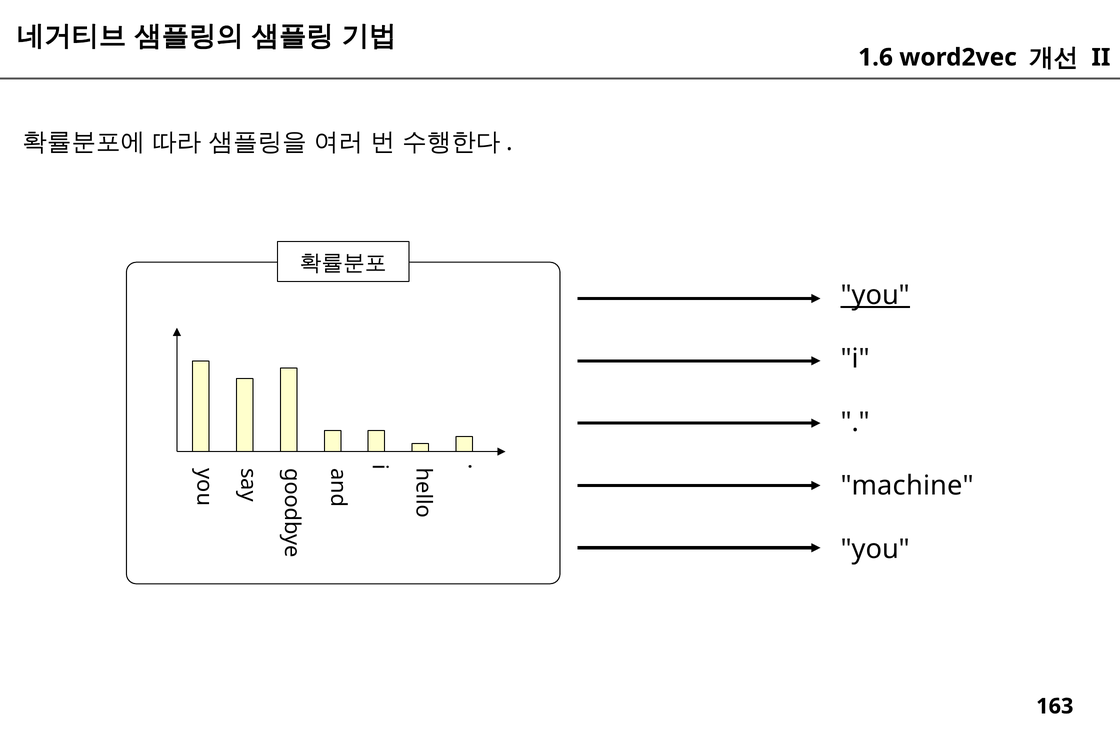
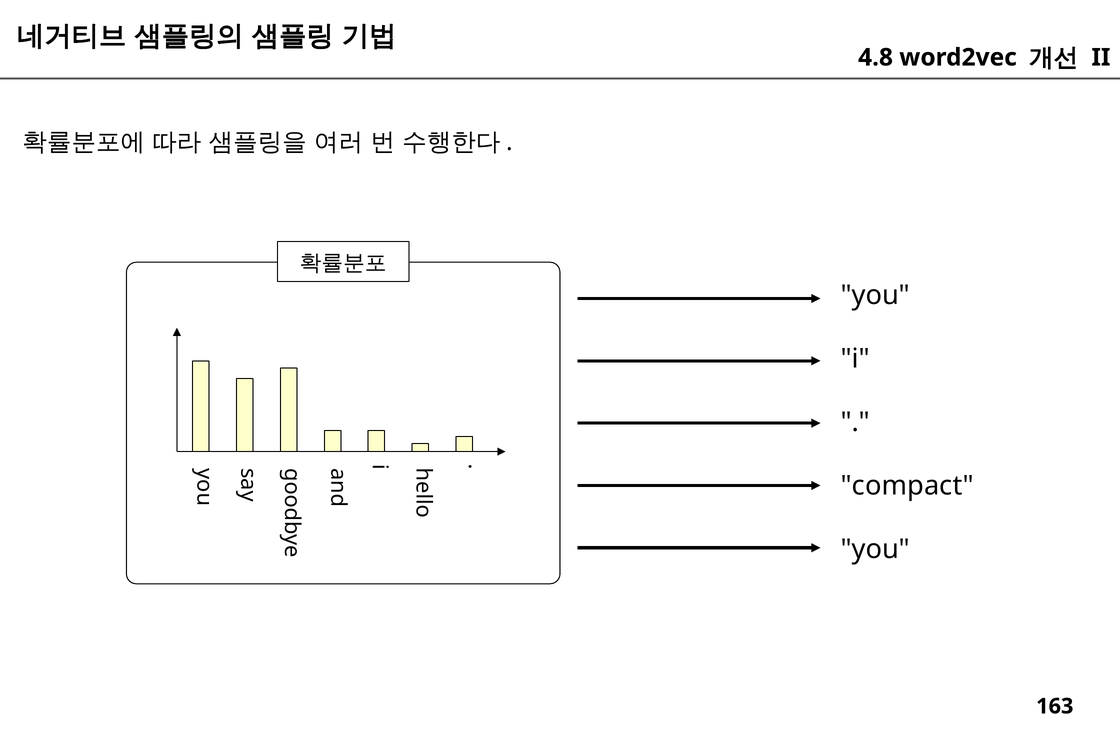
1.6: 1.6 -> 4.8 (876, 57)
you underline: present -> none (875, 295)
machine: machine -> compact (907, 486)
